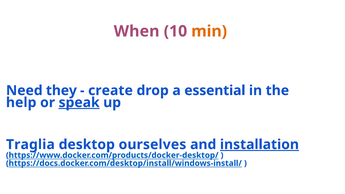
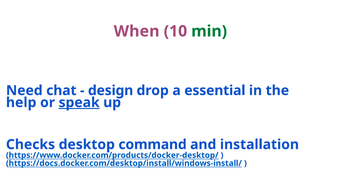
min colour: orange -> green (209, 31)
they: they -> chat (61, 91)
create: create -> design (111, 91)
Traglia: Traglia -> Checks (30, 145)
ourselves: ourselves -> command (153, 145)
installation underline: present -> none (259, 145)
